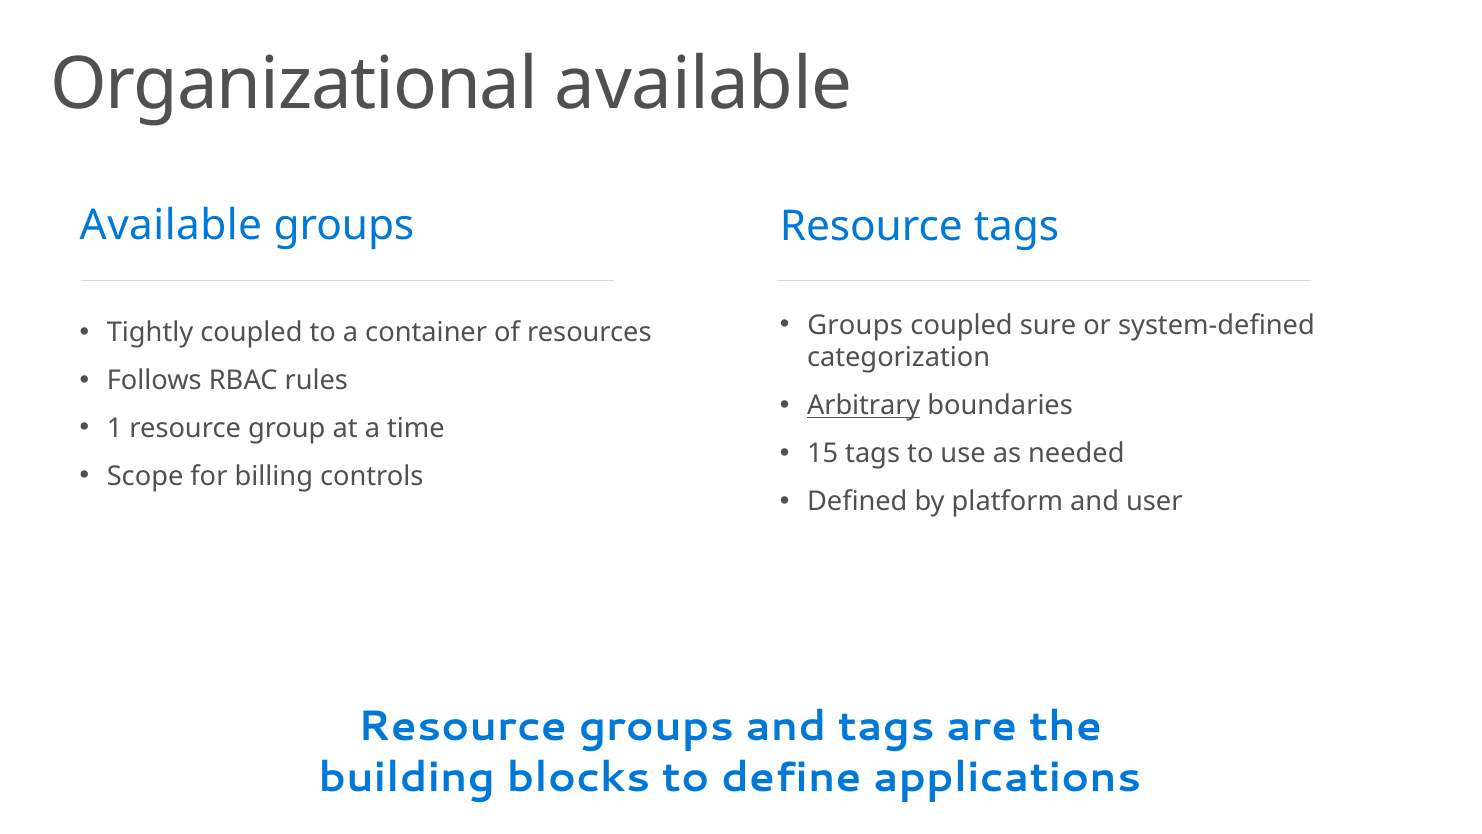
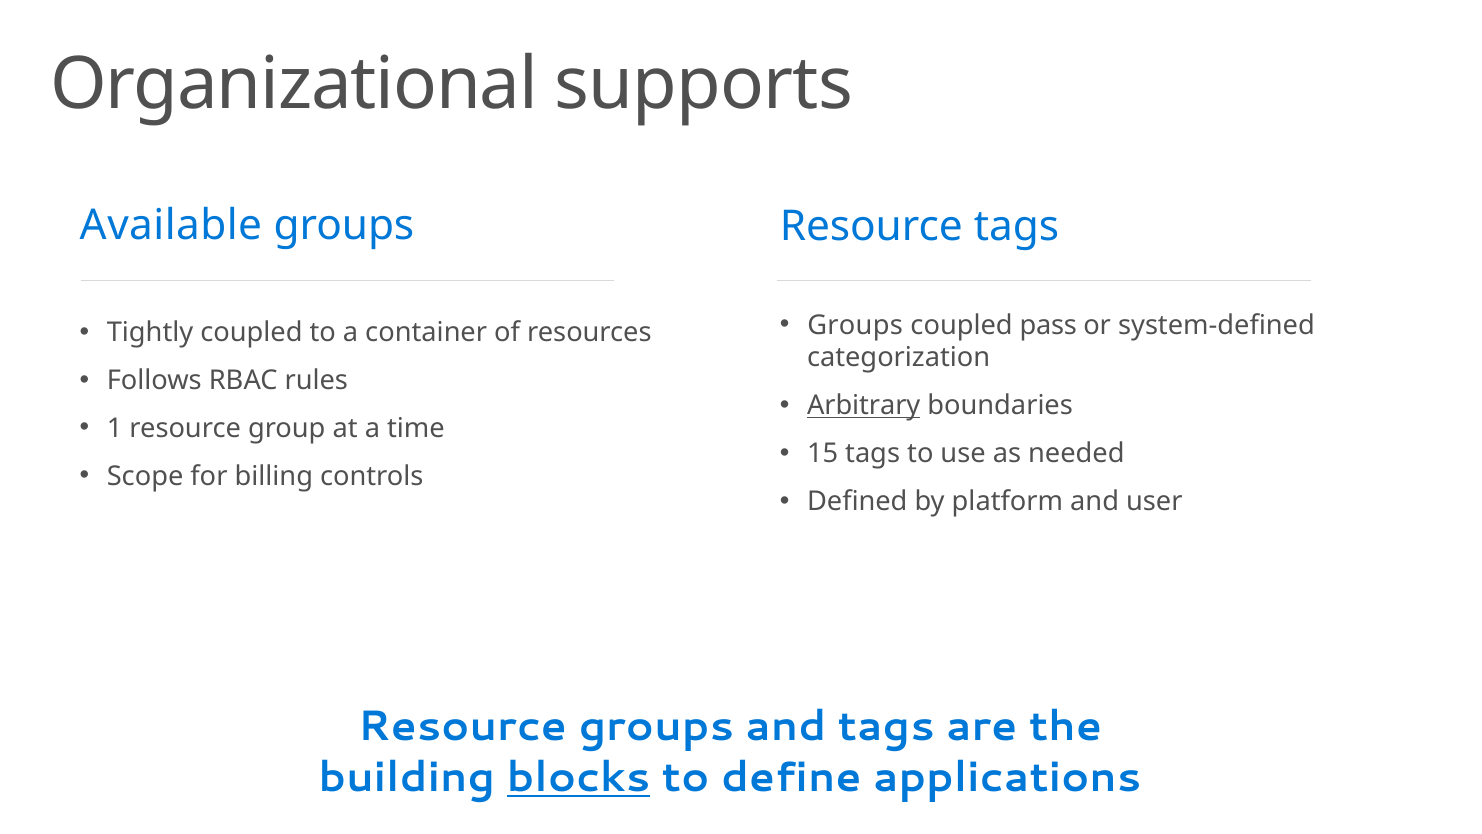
Organizational available: available -> supports (704, 85)
sure: sure -> pass (1048, 325)
blocks underline: none -> present (578, 777)
